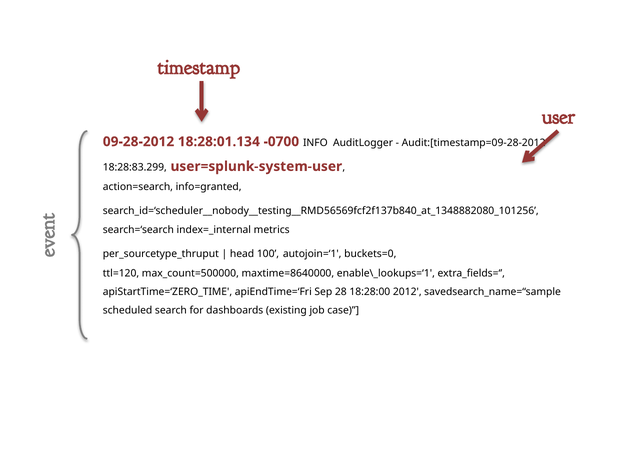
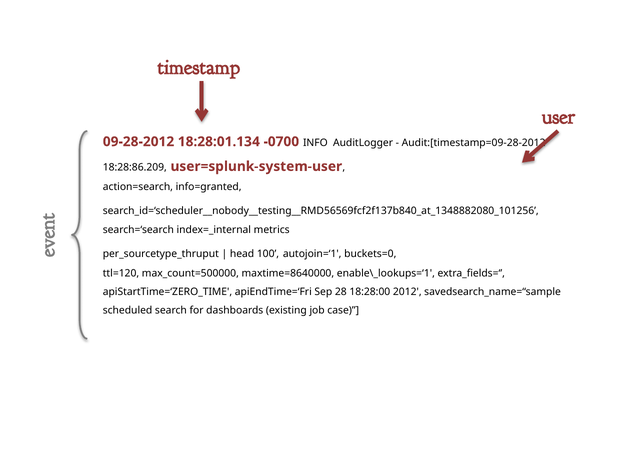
18:28:83.299: 18:28:83.299 -> 18:28:86.209 (135, 168)
